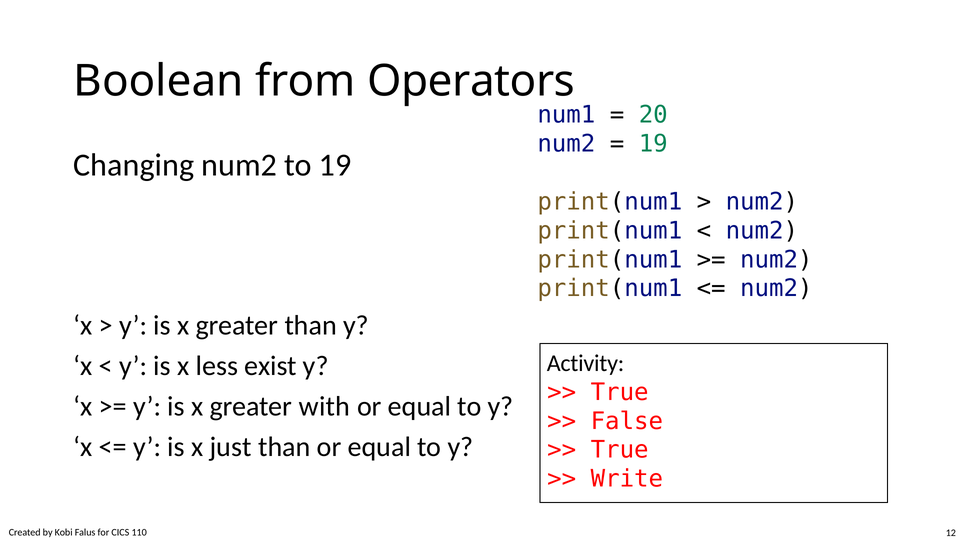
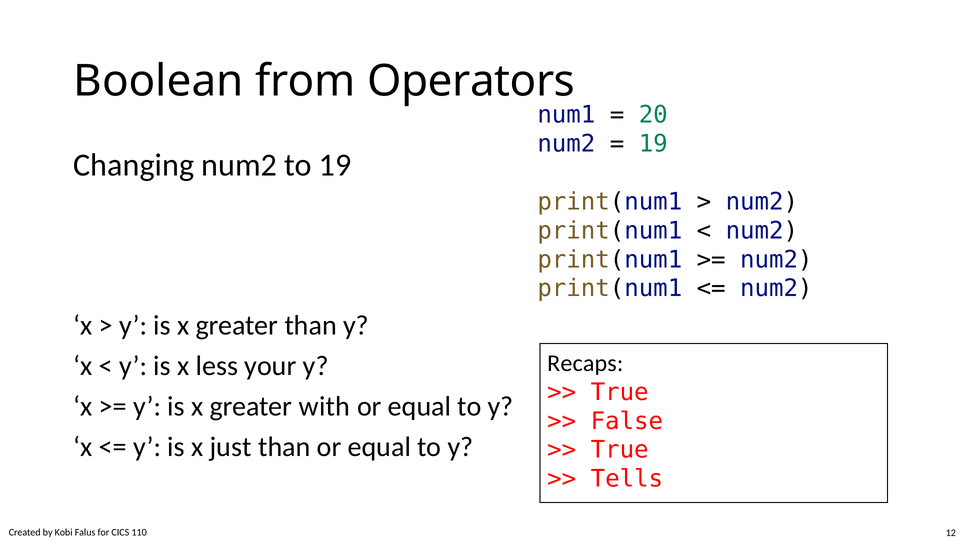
Activity: Activity -> Recaps (585, 363)
exist: exist -> your (270, 366)
Write: Write -> Tells (627, 479)
